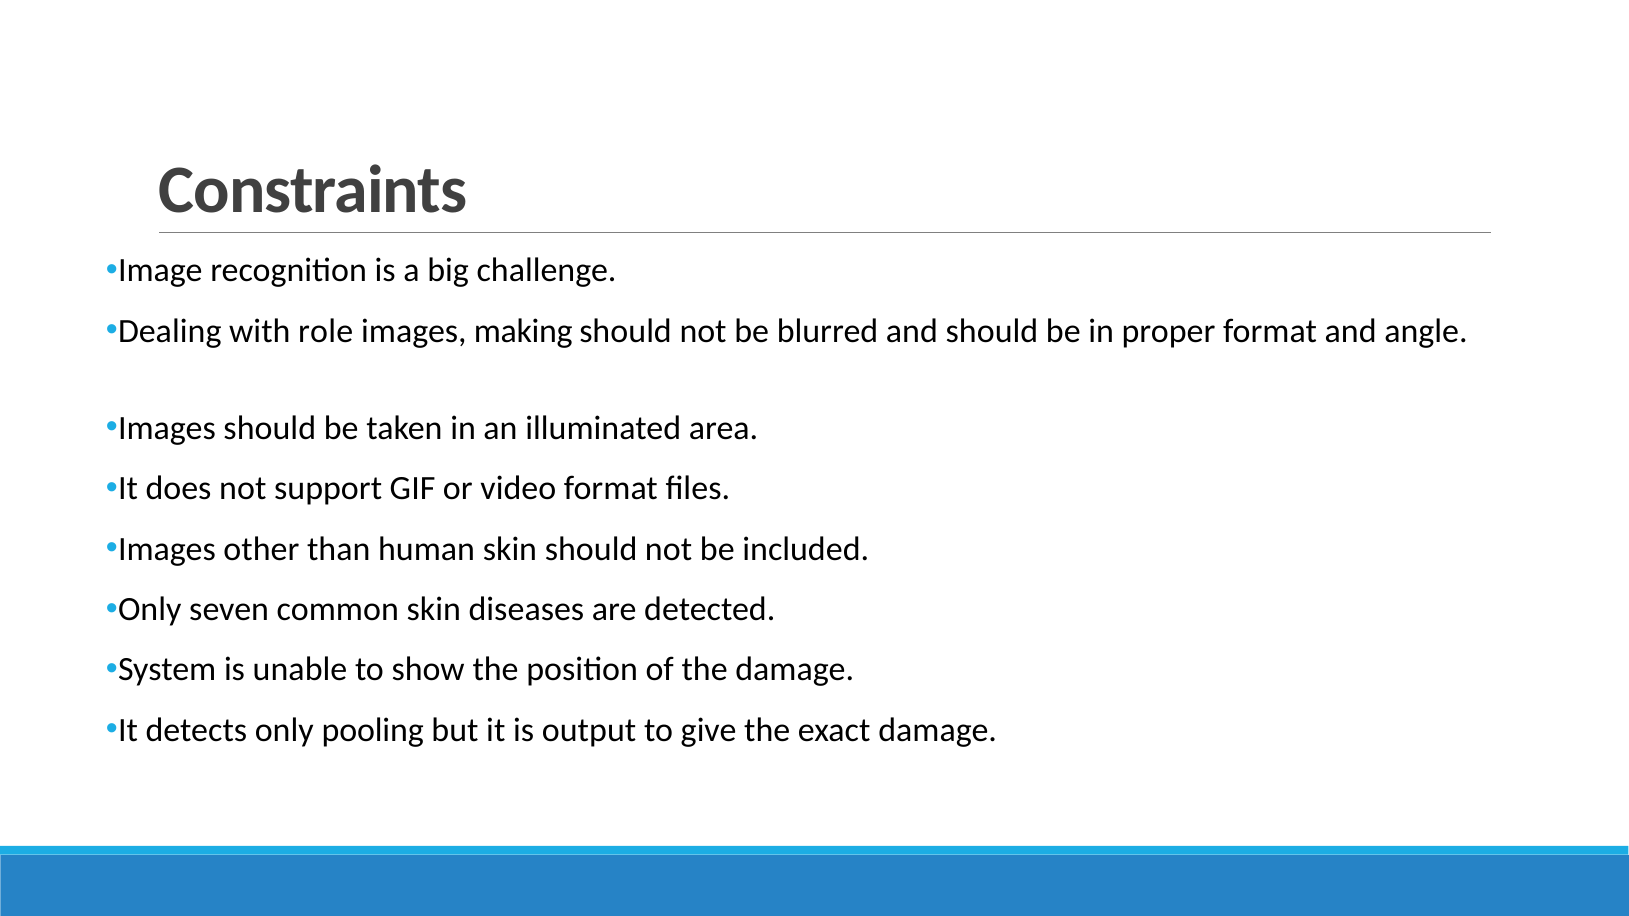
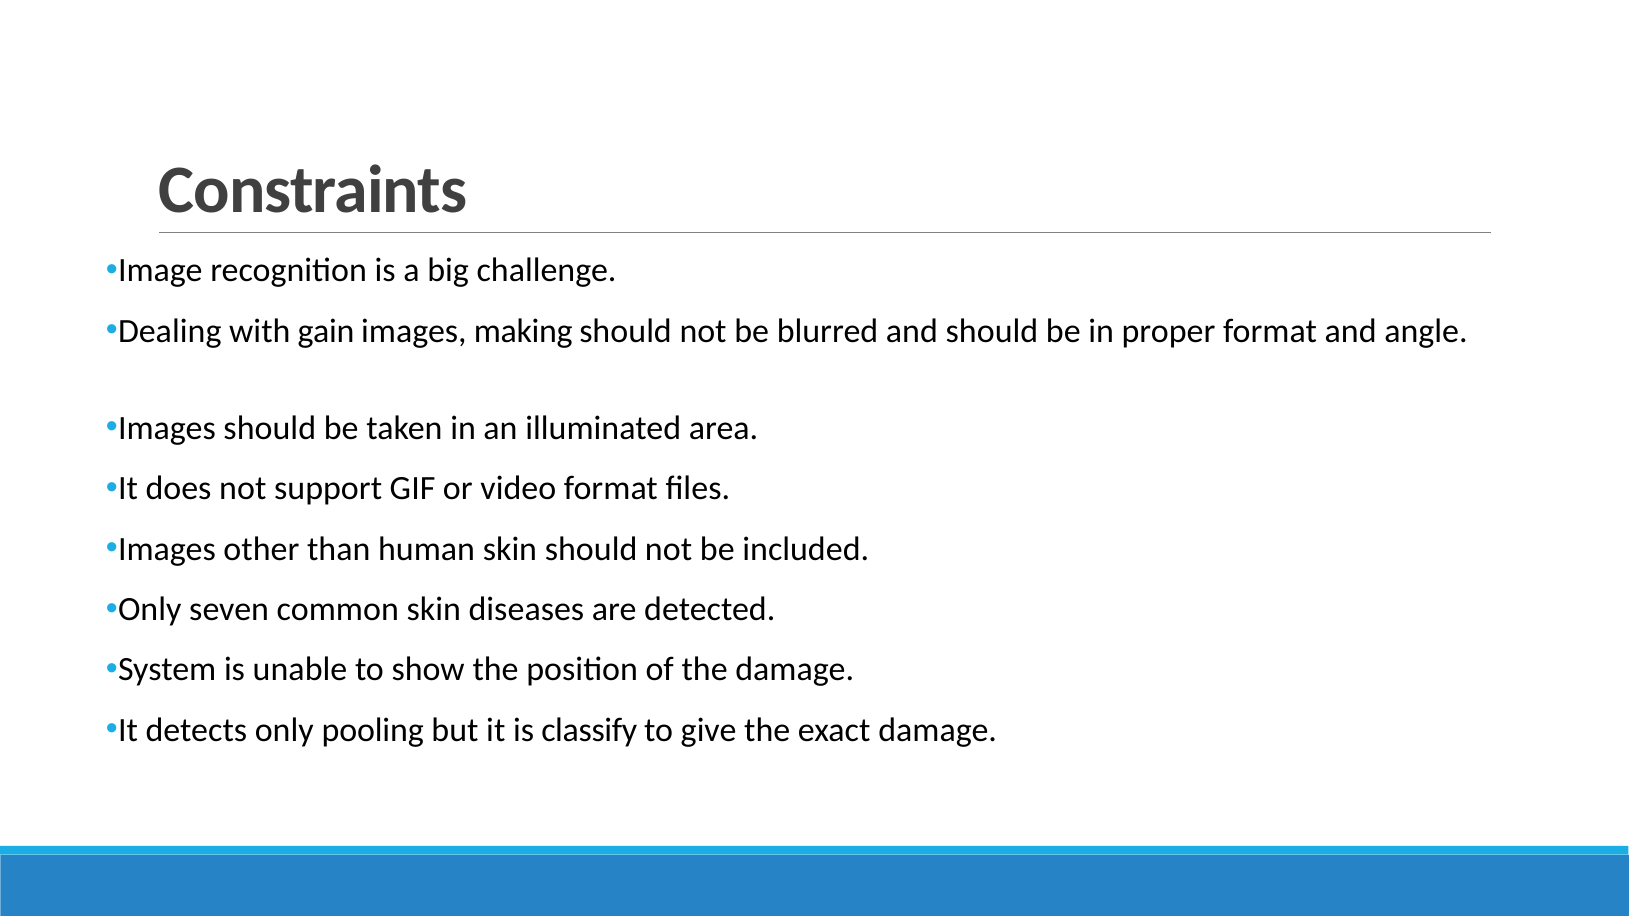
role: role -> gain (326, 331)
output: output -> classify (589, 730)
